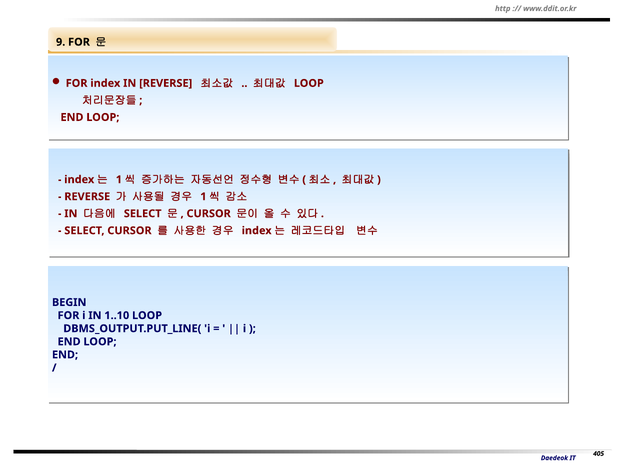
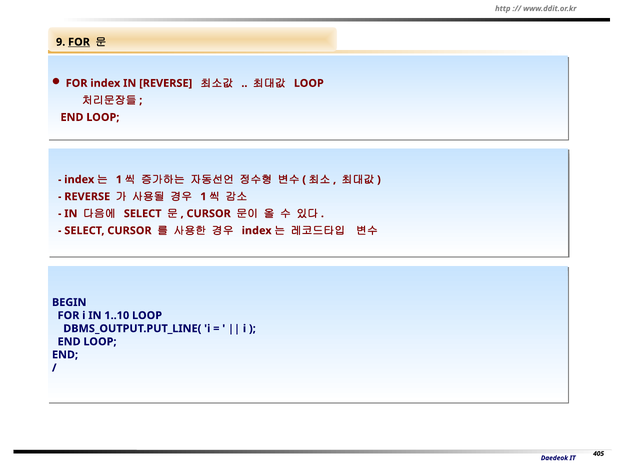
FOR underline: none -> present (79, 42)
